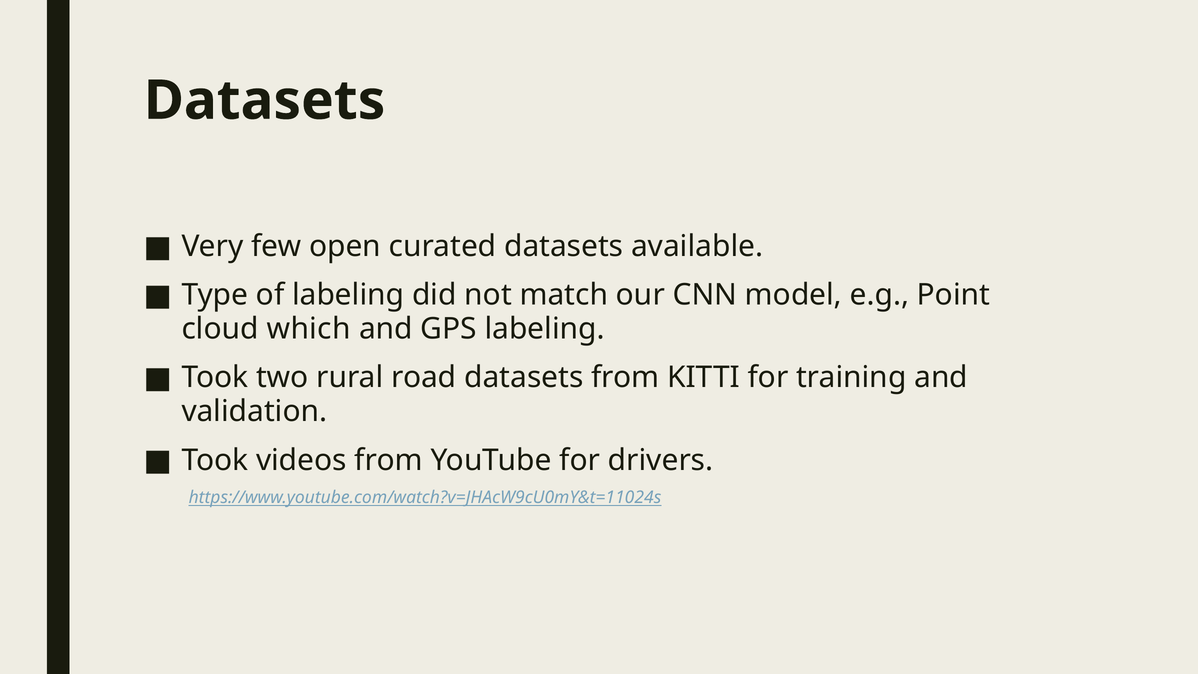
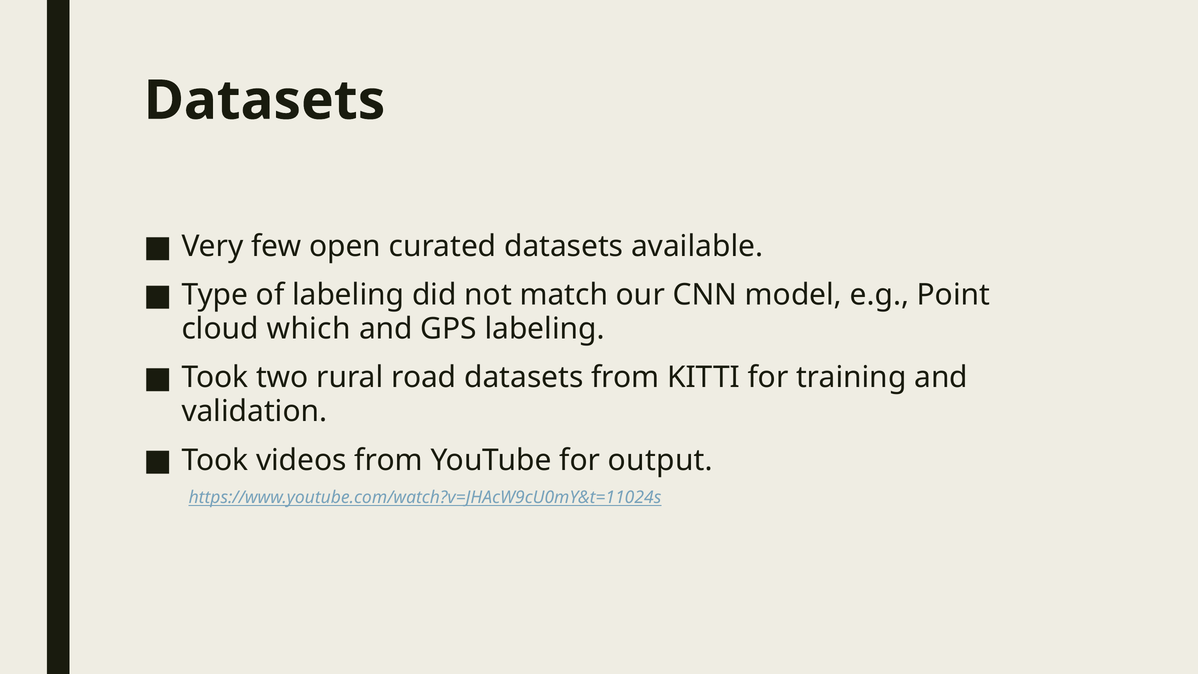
drivers: drivers -> output (661, 460)
